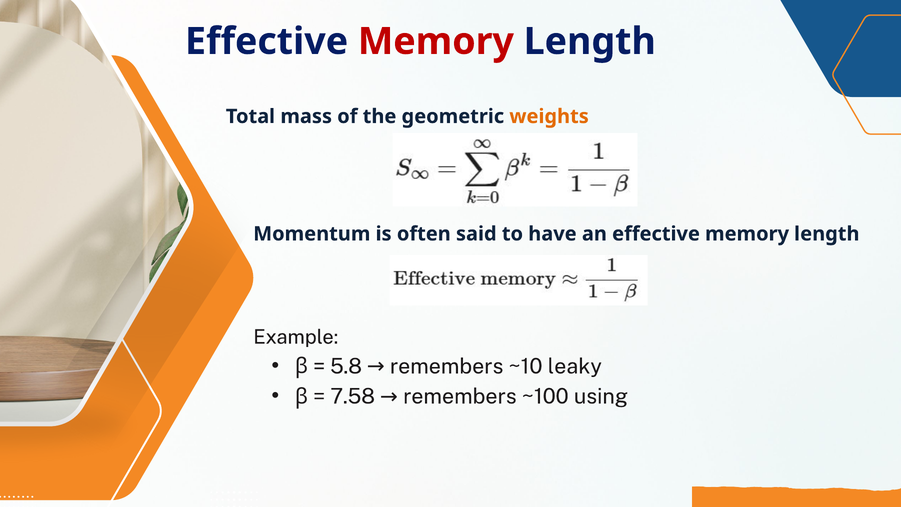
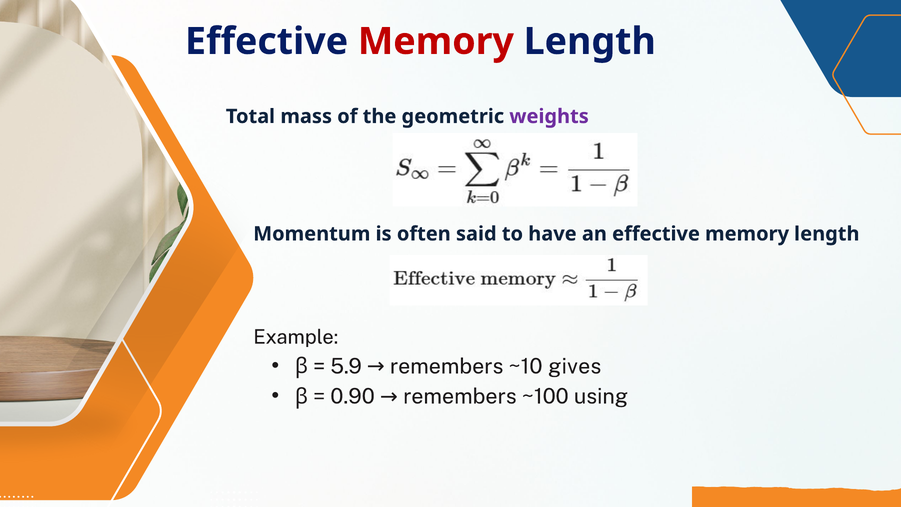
weights colour: orange -> purple (549, 116)
5.8: 5.8 -> 5.9 (346, 366)
leaky: leaky -> gives (575, 366)
7.58: 7.58 -> 0.90 (353, 396)
